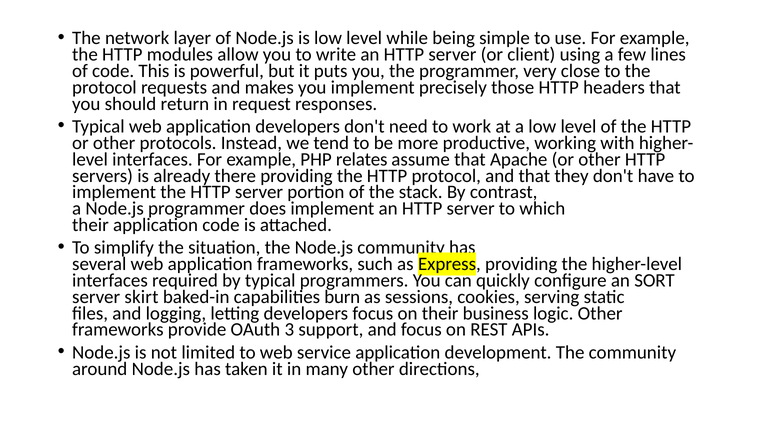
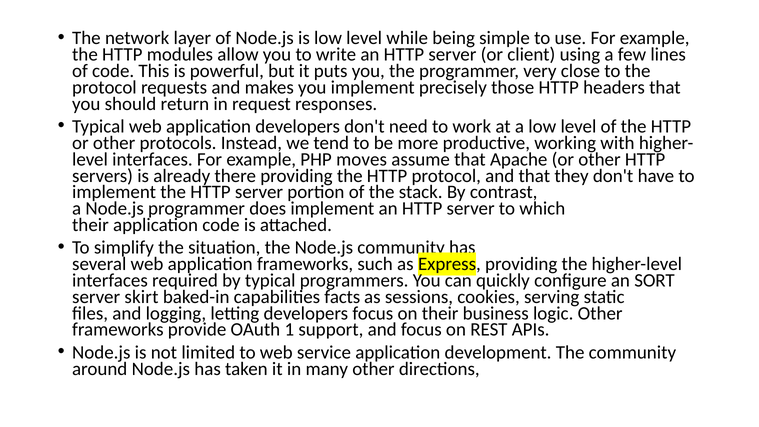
relates: relates -> moves (362, 159)
burn: burn -> facts (342, 297)
3: 3 -> 1 (289, 330)
